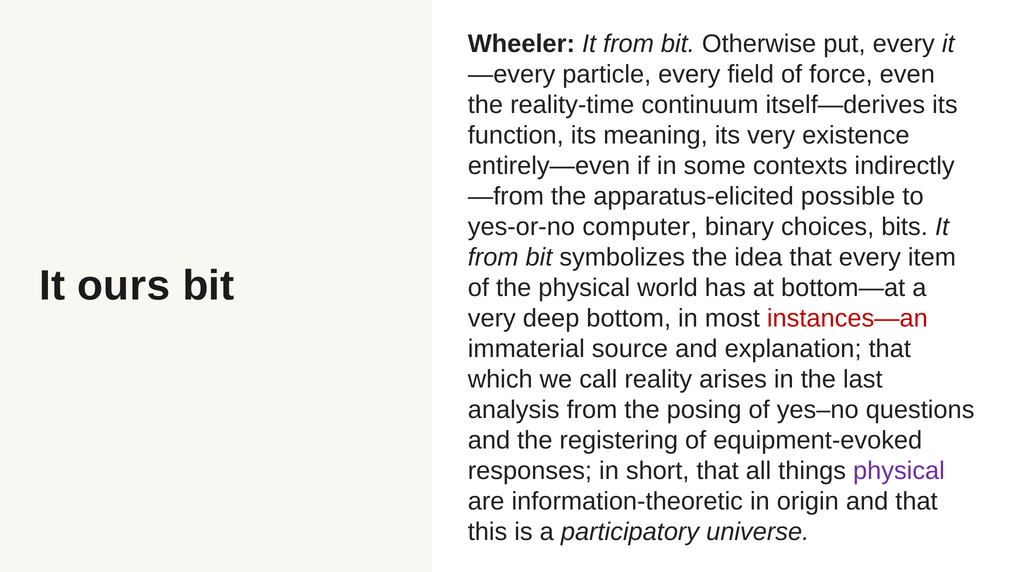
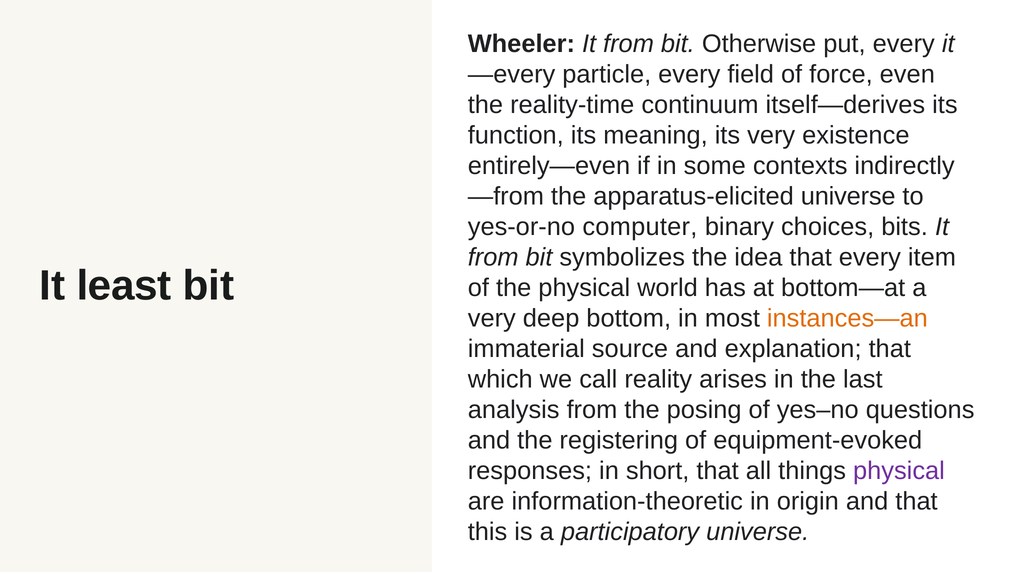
apparatus-elicited possible: possible -> universe (848, 196)
ours: ours -> least (124, 286)
instances—an colour: red -> orange (847, 318)
